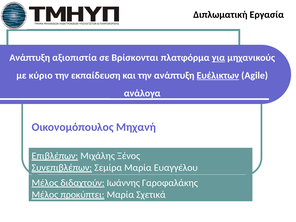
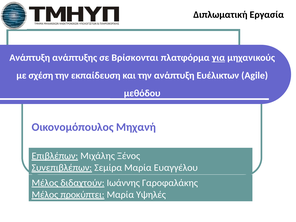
αξιοπιστία: αξιοπιστία -> ανάπτυξης (75, 58)
κύριο: κύριο -> σχέση (41, 75)
Ευέλικτων underline: present -> none (218, 75)
ανάλογα: ανάλογα -> μεθόδου (142, 93)
Σχετικά: Σχετικά -> Υψηλές (151, 195)
